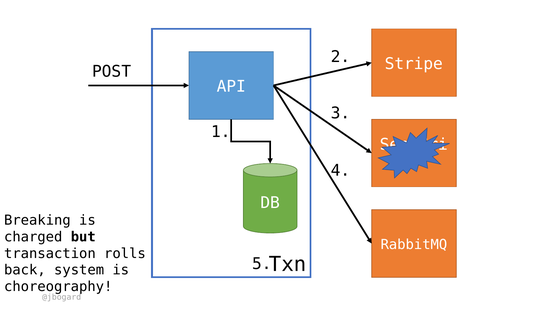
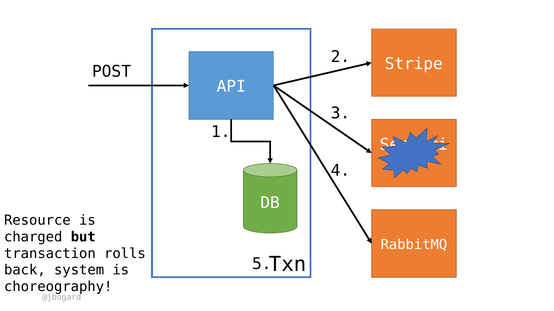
Breaking: Breaking -> Resource (37, 221)
